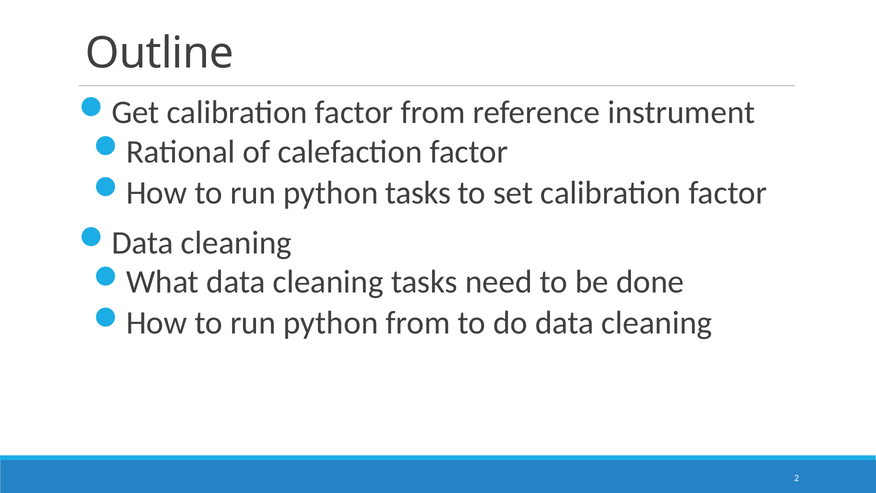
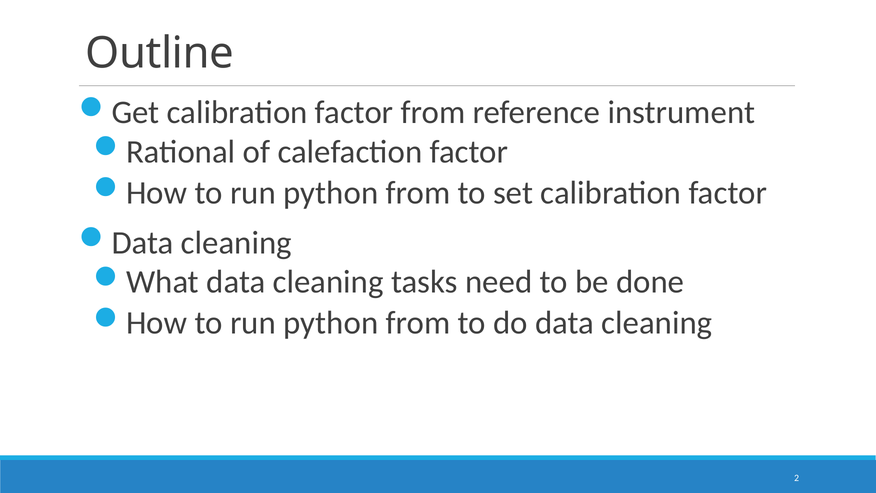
tasks: tasks -> from (418, 193)
